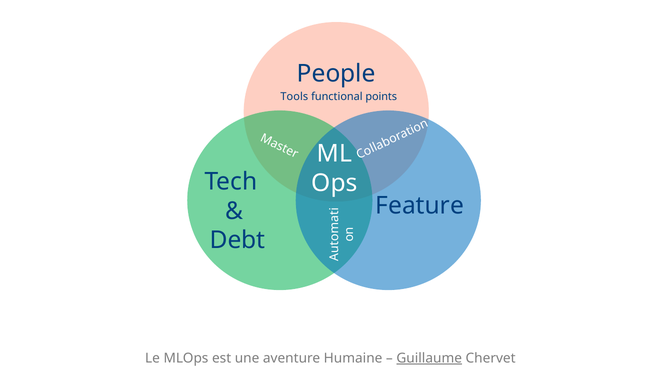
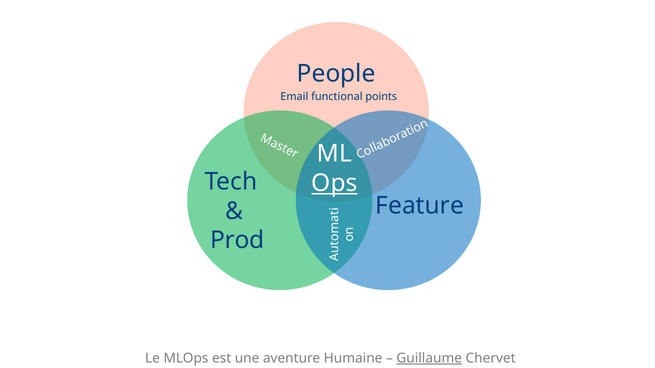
Tools: Tools -> Email (294, 97)
Ops underline: none -> present (334, 184)
Debt: Debt -> Prod (237, 241)
